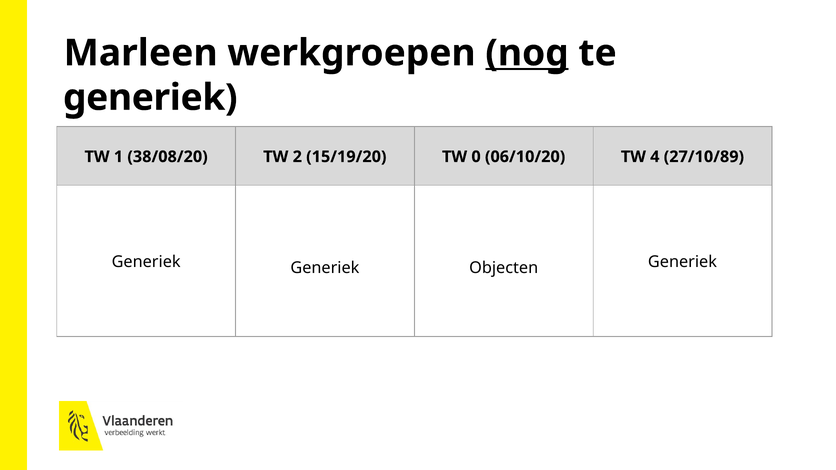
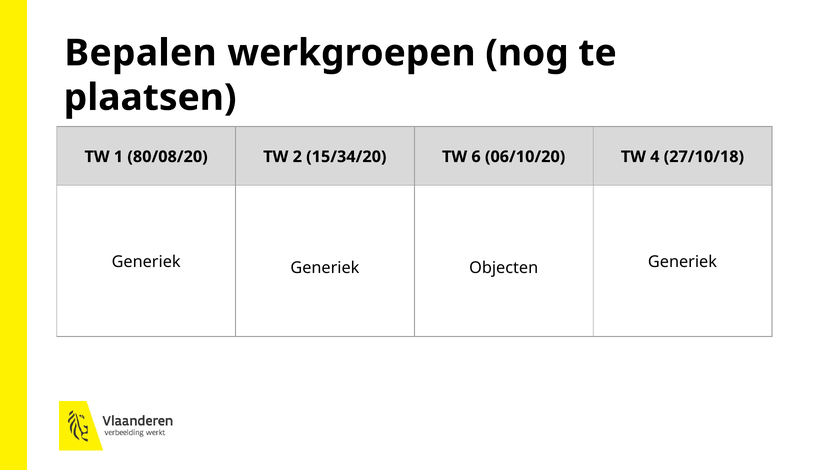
Marleen: Marleen -> Bepalen (141, 53)
nog underline: present -> none (527, 53)
generiek: generiek -> plaatsen (150, 98)
38/08/20: 38/08/20 -> 80/08/20 (168, 157)
15/19/20: 15/19/20 -> 15/34/20 (346, 157)
0: 0 -> 6 (476, 157)
27/10/89: 27/10/89 -> 27/10/18 (704, 157)
